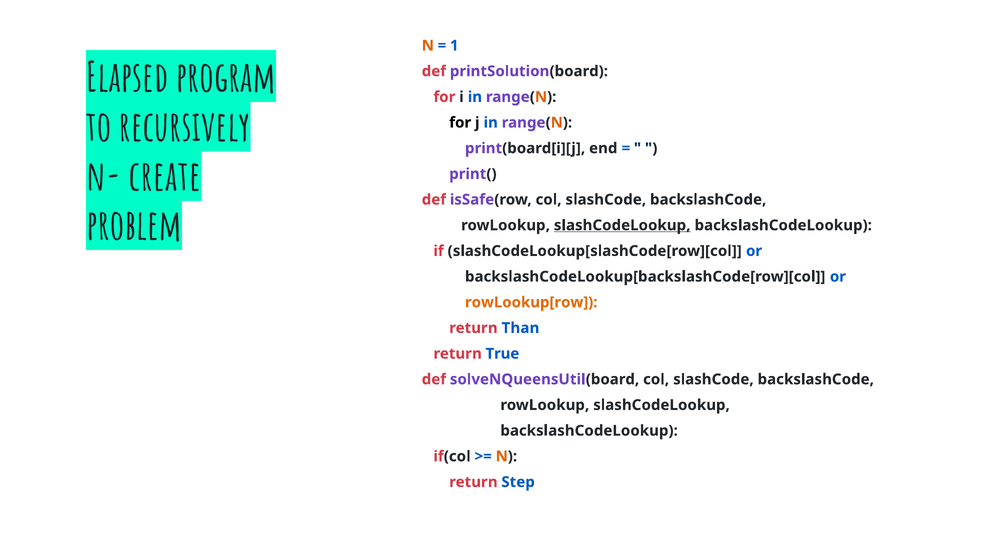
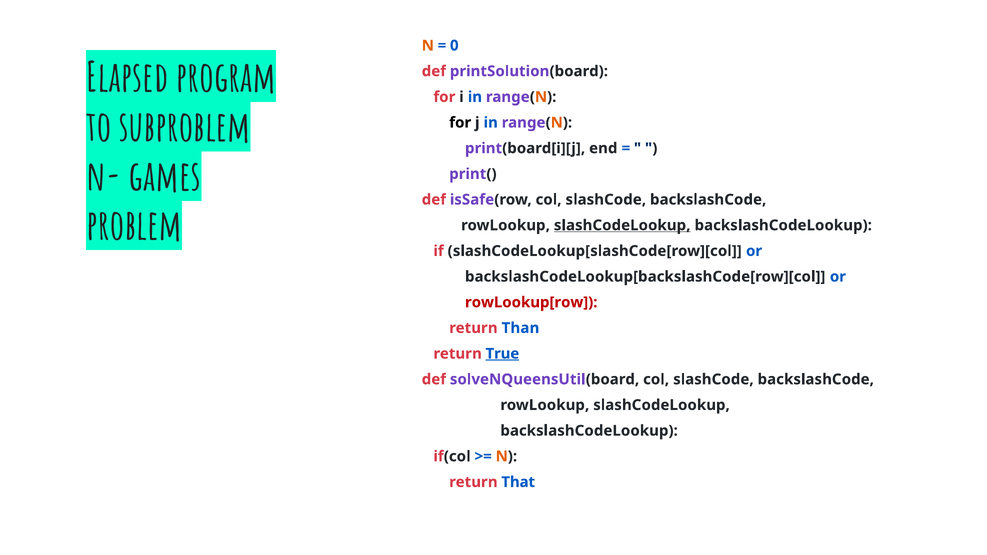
1: 1 -> 0 (454, 46)
recursively: recursively -> subproblem (185, 128)
create: create -> games (165, 177)
rowLookup[row colour: orange -> red (531, 302)
True underline: none -> present (502, 354)
Step: Step -> That (518, 482)
